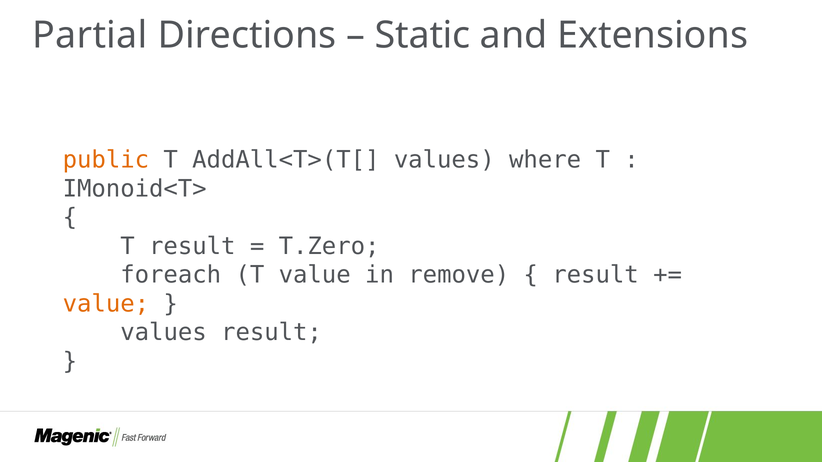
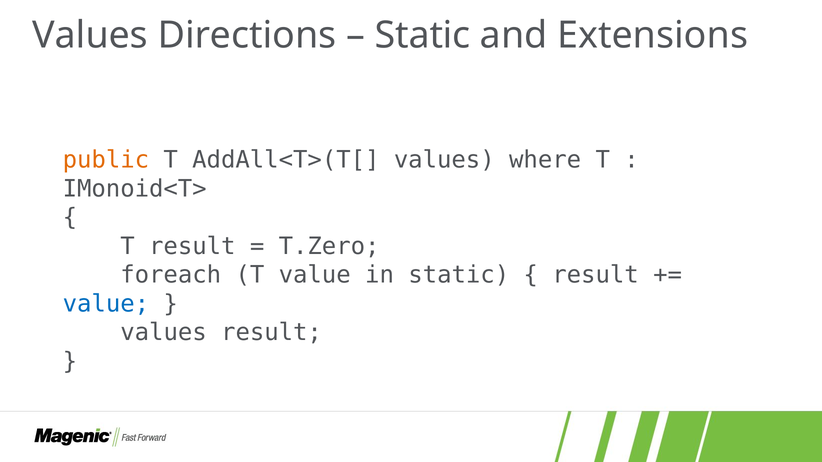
Partial: Partial -> Values (90, 35)
in remove: remove -> static (459, 275)
value colour: orange -> blue (106, 304)
